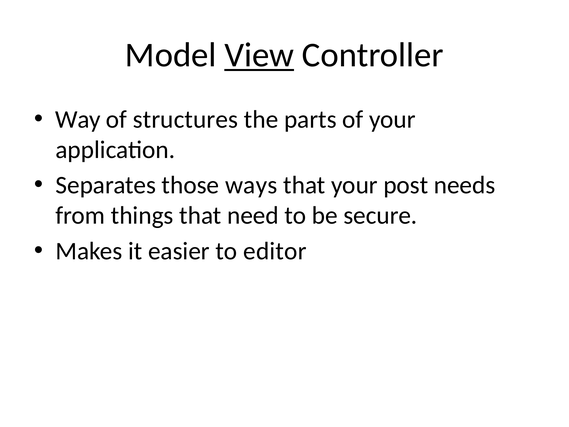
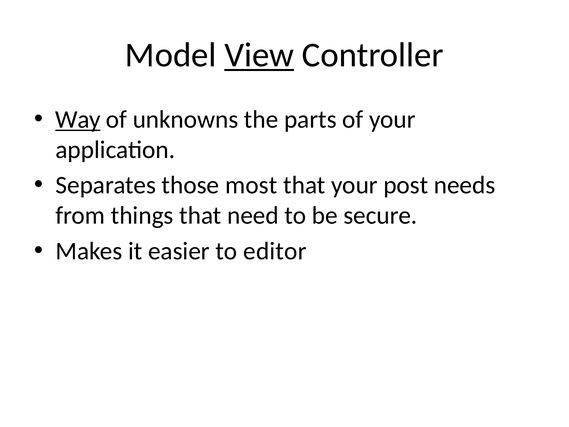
Way underline: none -> present (78, 119)
structures: structures -> unknowns (185, 119)
ways: ways -> most (251, 185)
